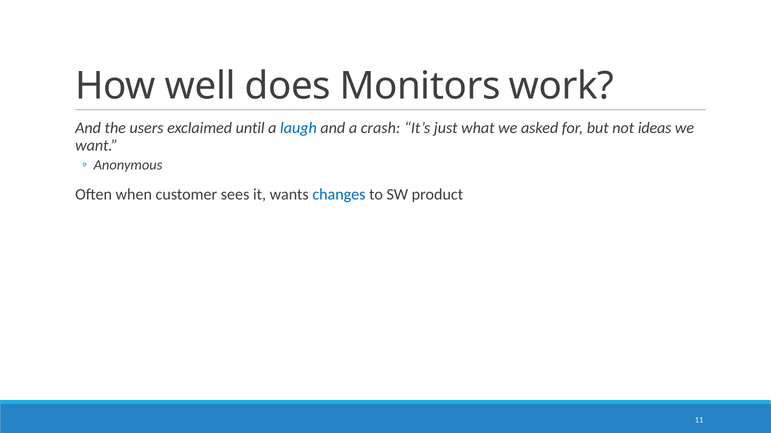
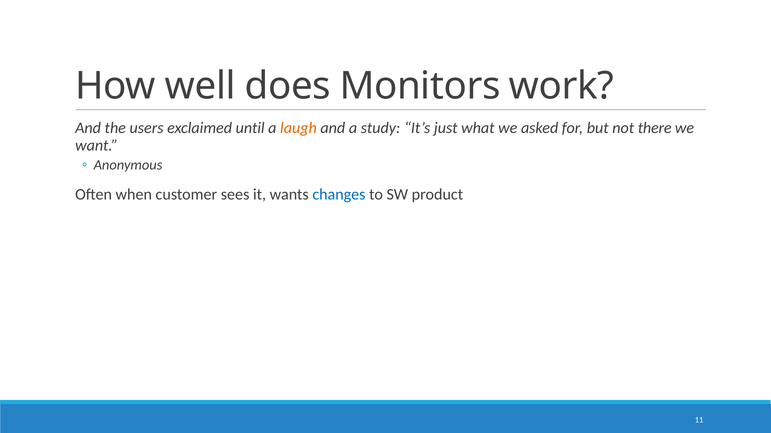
laugh colour: blue -> orange (298, 128)
crash: crash -> study (381, 128)
ideas: ideas -> there (655, 128)
